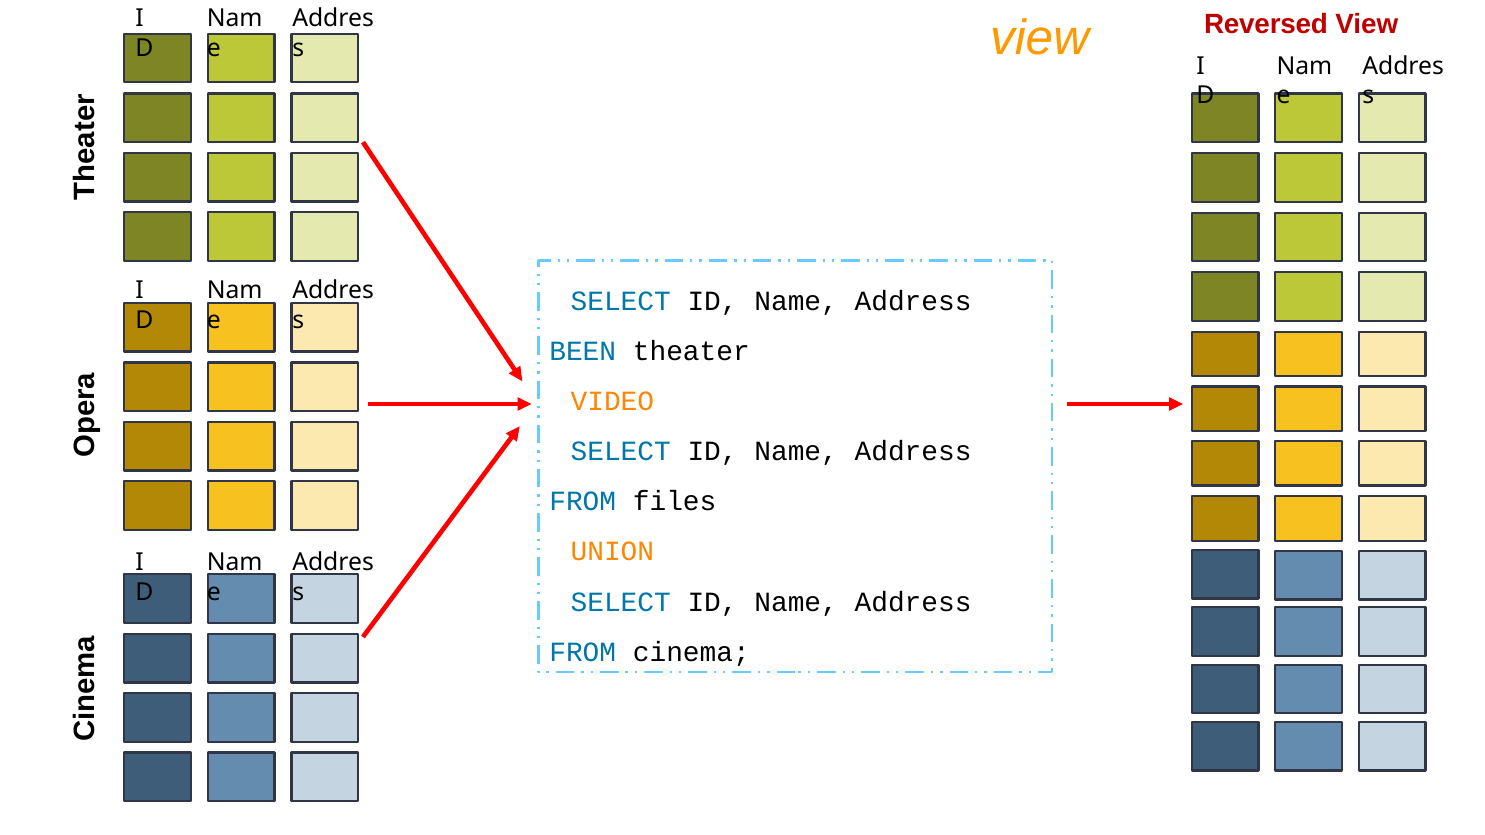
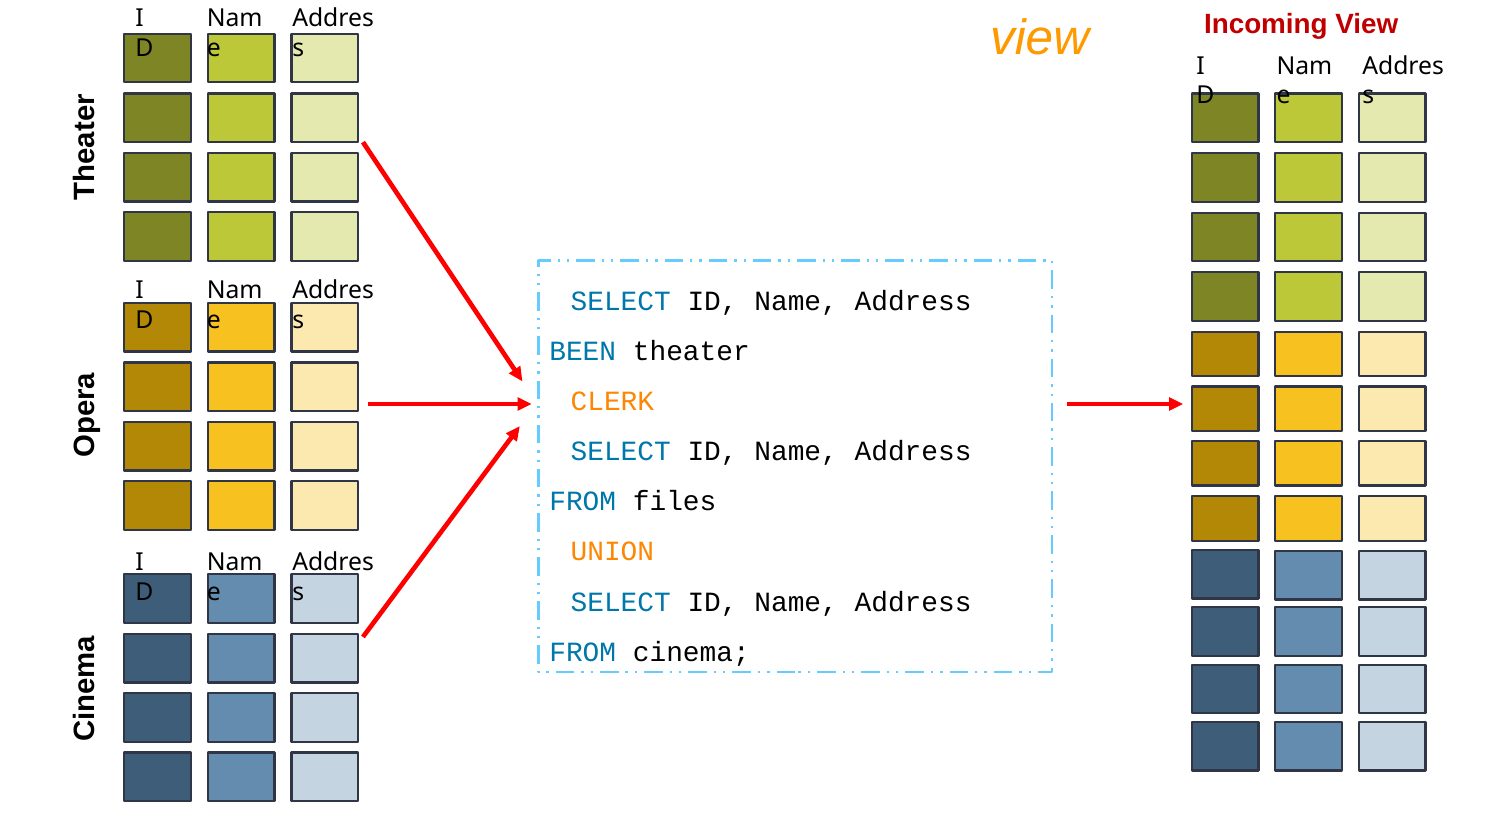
Reversed: Reversed -> Incoming (1266, 24)
VIDEO: VIDEO -> CLERK (612, 402)
